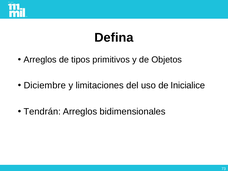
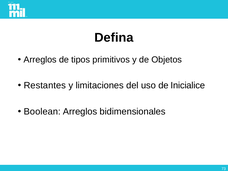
Diciembre: Diciembre -> Restantes (45, 85)
Tendrán: Tendrán -> Boolean (42, 112)
